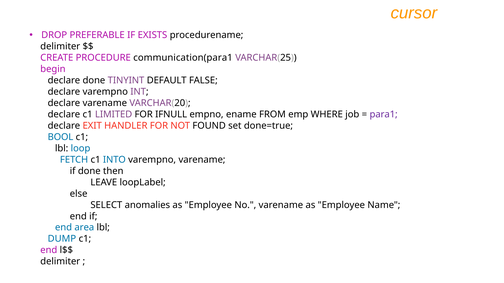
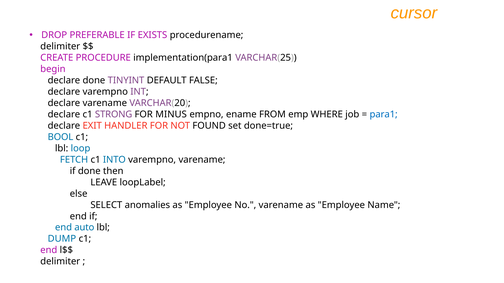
communication(para1: communication(para1 -> implementation(para1 (183, 58)
LIMITED: LIMITED -> STRONG (114, 115)
IFNULL: IFNULL -> MINUS (171, 115)
para1 colour: purple -> blue (384, 115)
area: area -> auto (84, 228)
